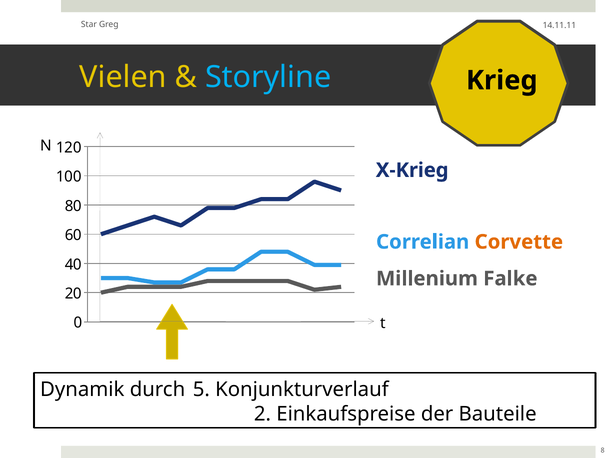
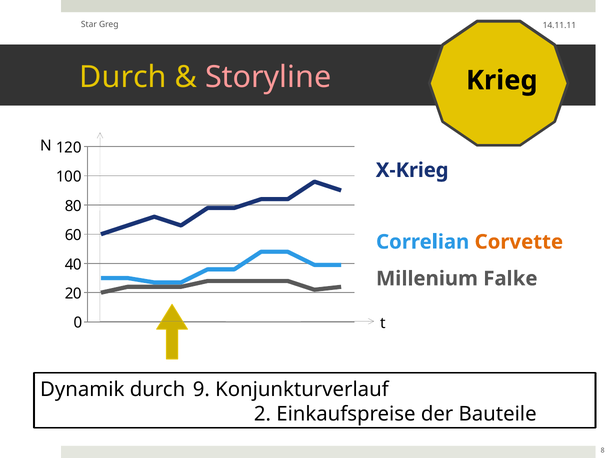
Vielen: Vielen -> Durch (123, 77)
Storyline colour: light blue -> pink (268, 77)
5: 5 -> 9 (201, 390)
